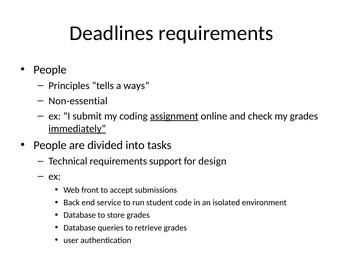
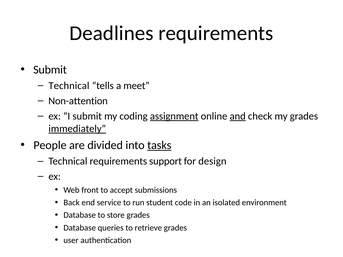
People: People -> Submit (50, 70)
Principles: Principles -> Technical (69, 86)
ways: ways -> meet (137, 86)
Non-essential: Non-essential -> Non-attention (78, 101)
and underline: none -> present (238, 116)
tasks underline: none -> present (159, 145)
